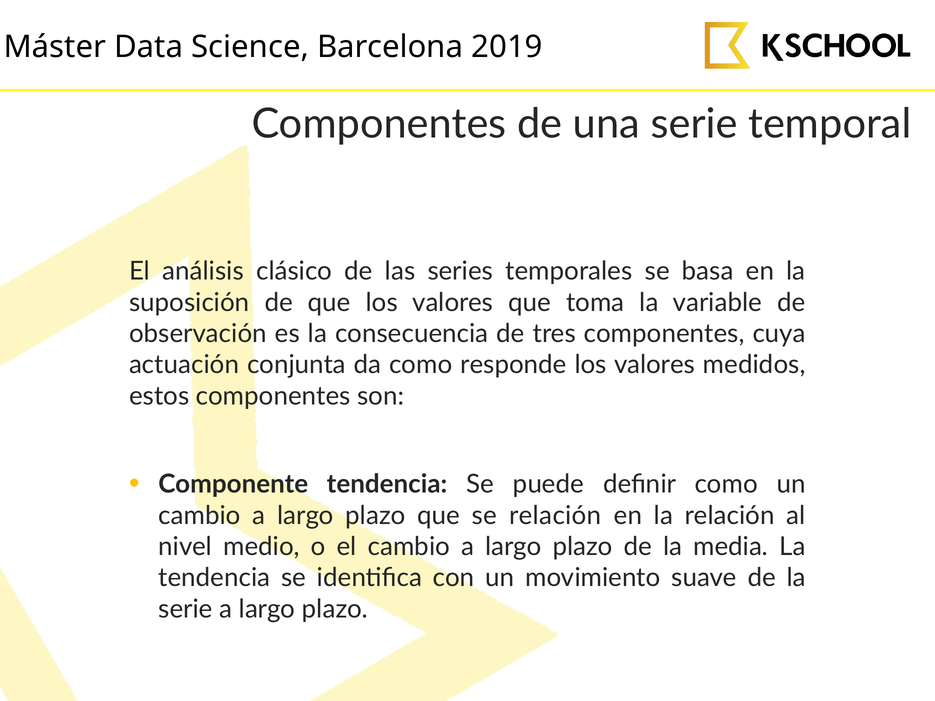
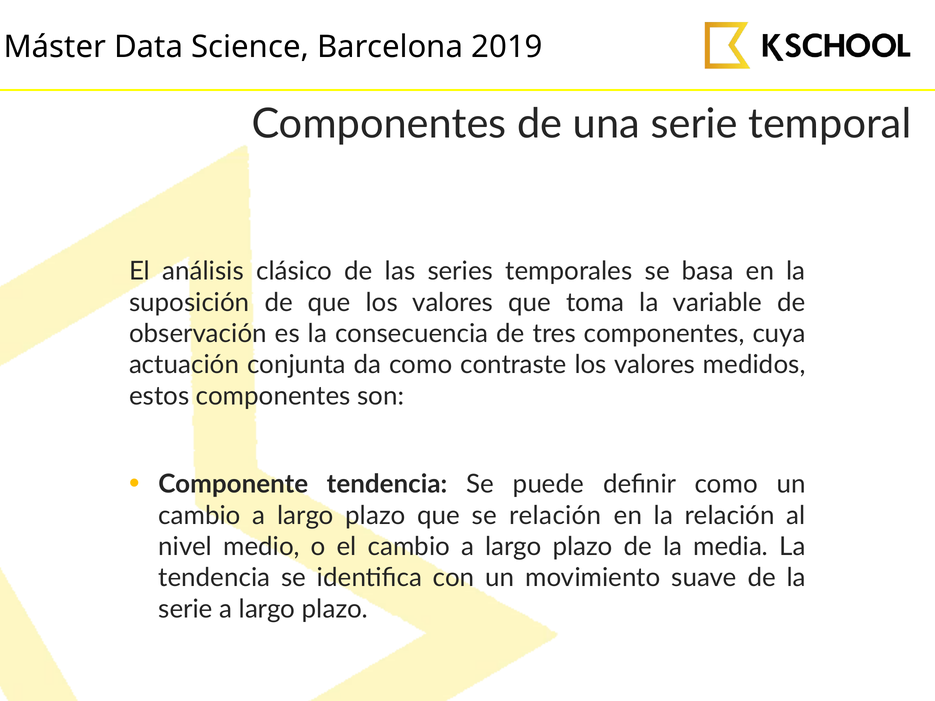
responde: responde -> contraste (514, 365)
